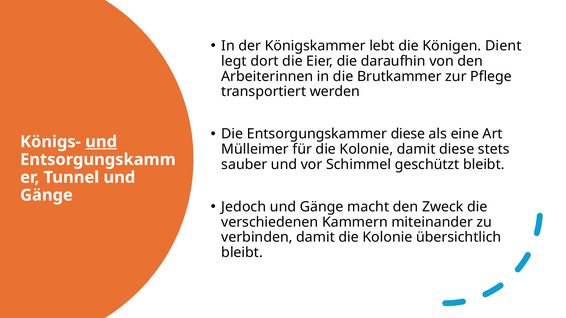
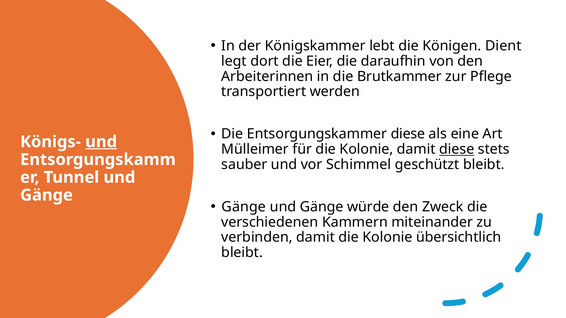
diese underline: none -> present (457, 149)
Jedoch: Jedoch -> Gänge (244, 207)
macht: macht -> würde (368, 207)
